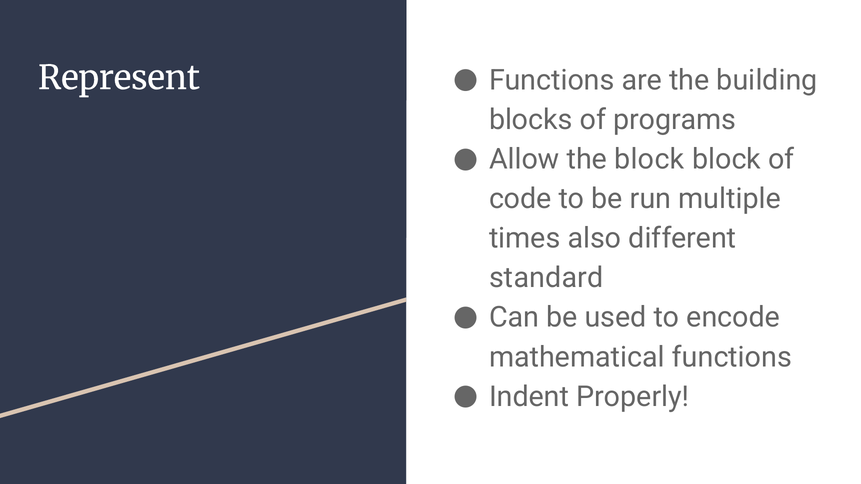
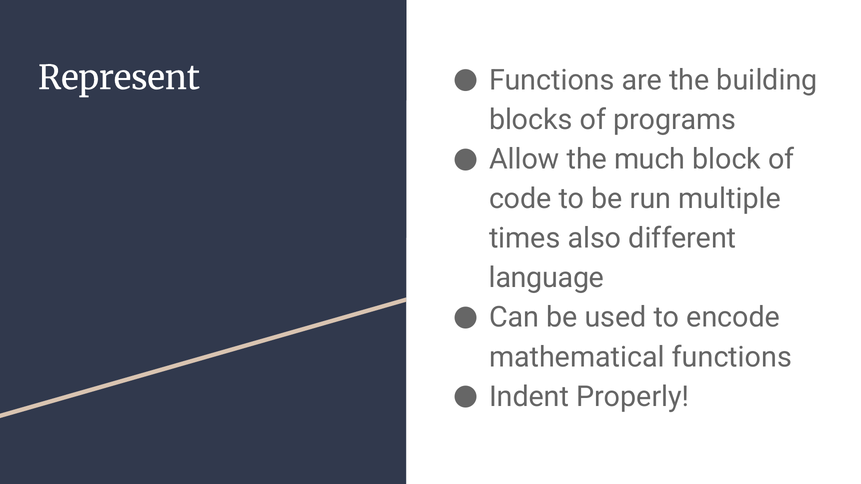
the block: block -> much (650, 159)
standard: standard -> language (546, 278)
